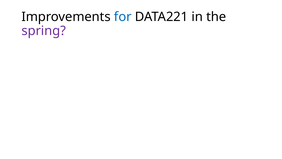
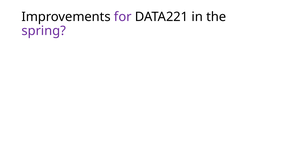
for colour: blue -> purple (123, 17)
